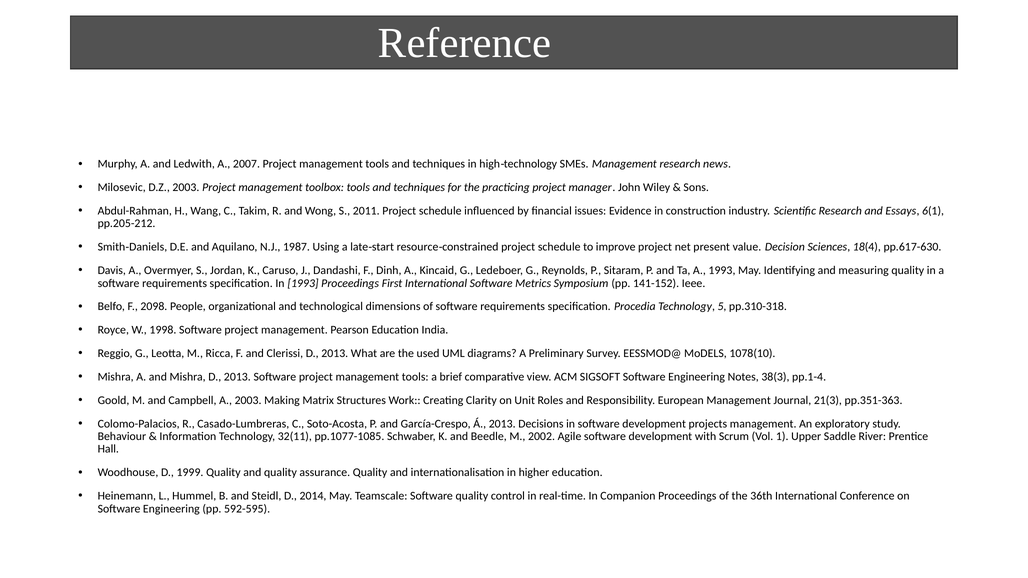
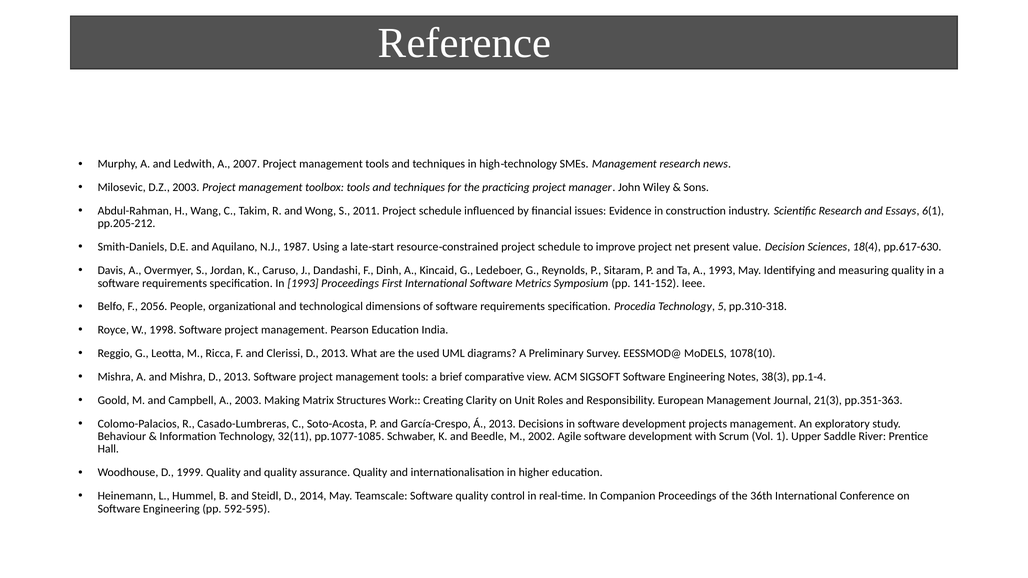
2098: 2098 -> 2056 (154, 307)
